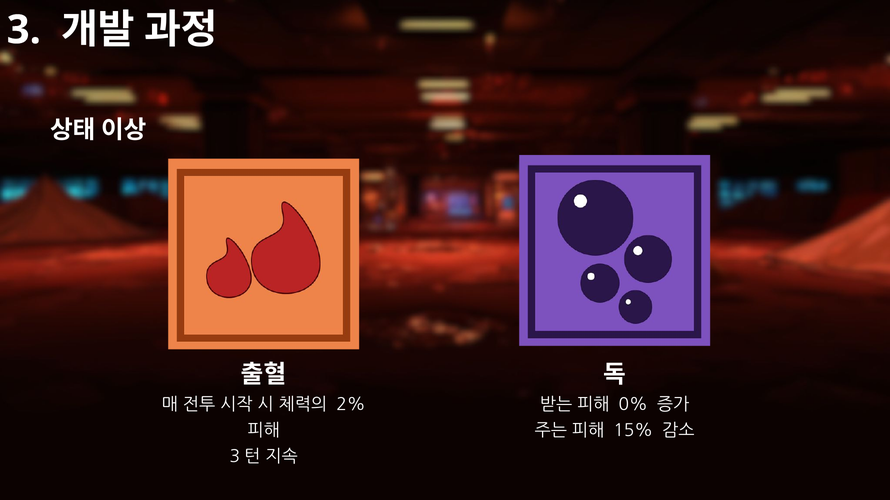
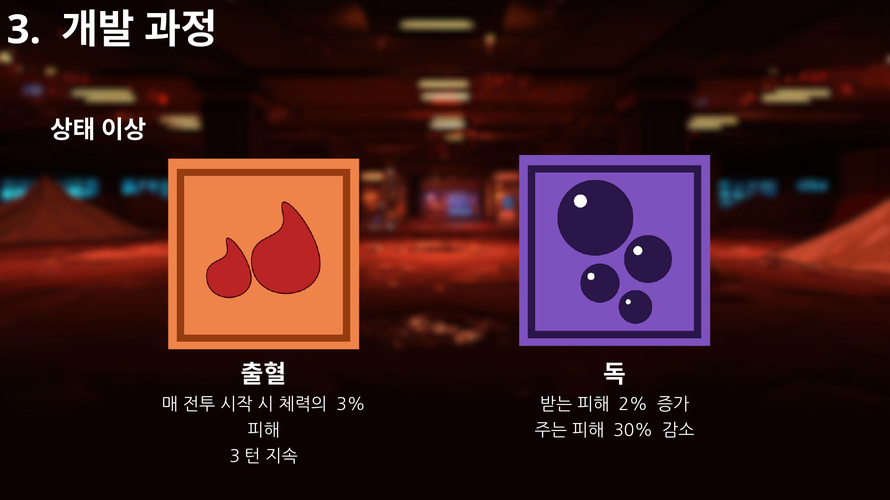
2%: 2% -> 3% (351, 405)
0%: 0% -> 2% (633, 405)
15%: 15% -> 30% (633, 431)
